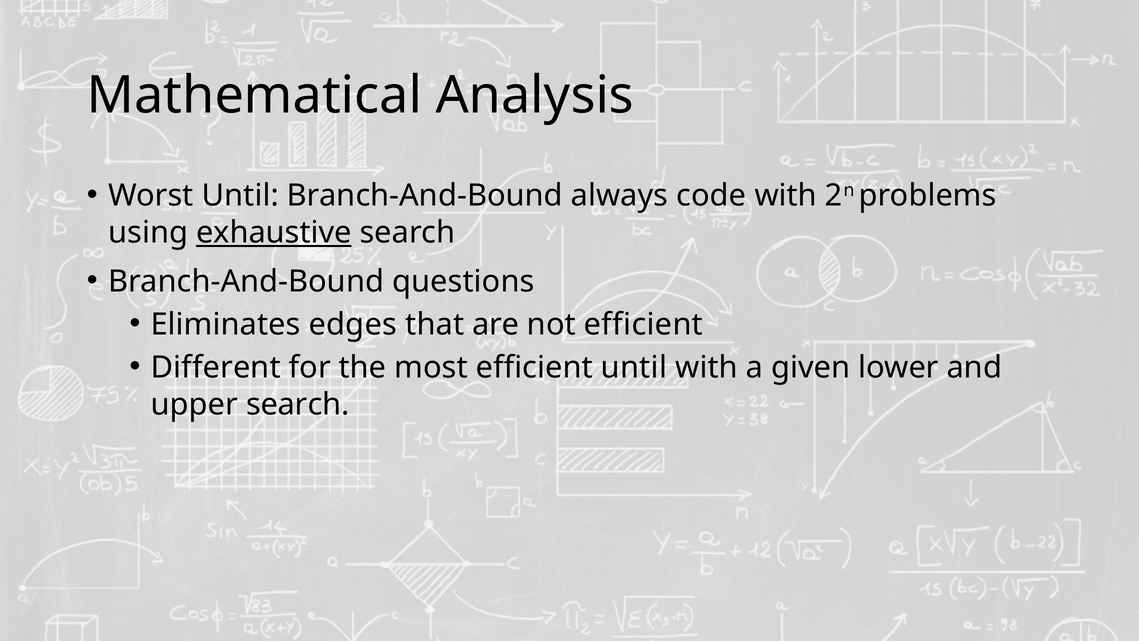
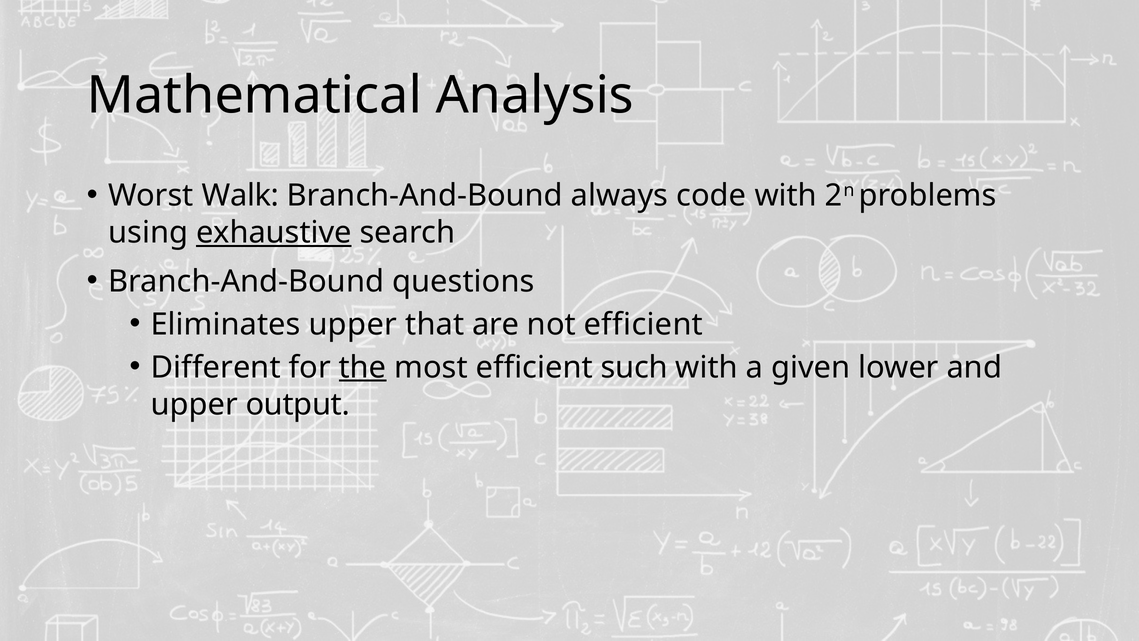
Worst Until: Until -> Walk (240, 195)
Eliminates edges: edges -> upper (353, 324)
the underline: none -> present (363, 367)
efficient until: until -> such (634, 367)
upper search: search -> output (298, 404)
